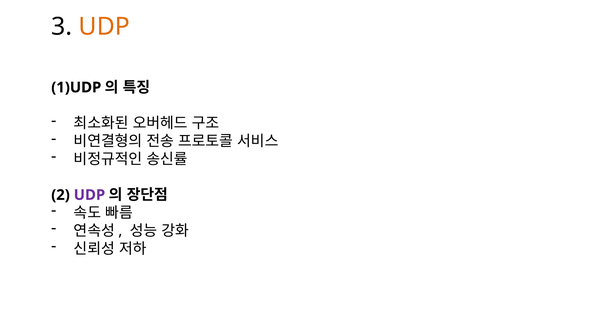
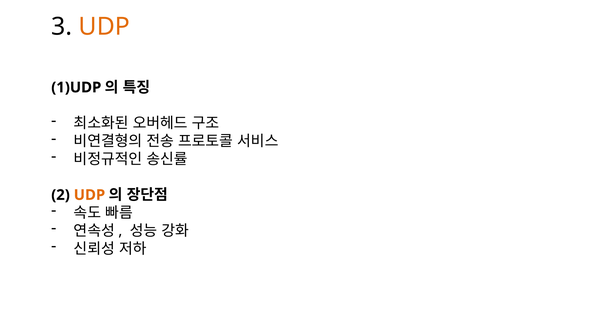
UDP colour: purple -> orange (89, 195)
